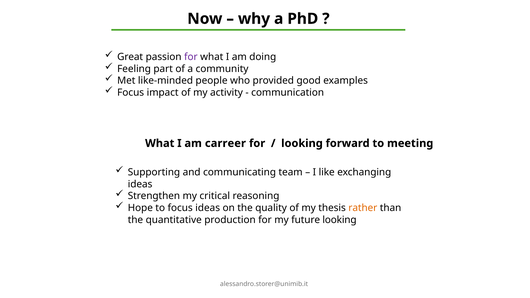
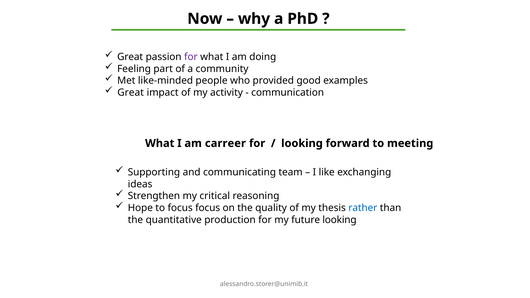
Focus: Focus -> Great (131, 93)
focus ideas: ideas -> focus (208, 208)
rather colour: orange -> blue (363, 208)
